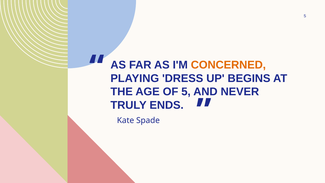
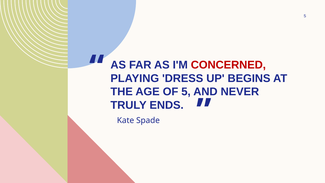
CONCERNED colour: orange -> red (228, 65)
